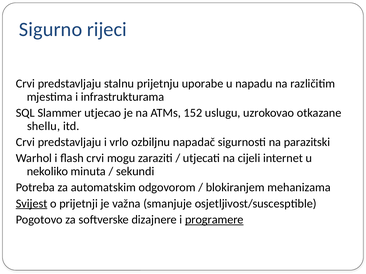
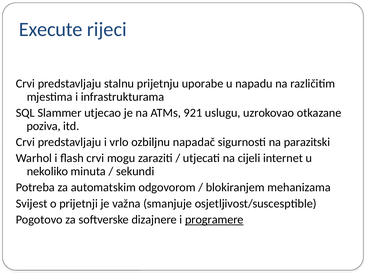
Sigurno: Sigurno -> Execute (51, 29)
152: 152 -> 921 (193, 113)
shellu: shellu -> poziva (44, 126)
Svijest underline: present -> none (32, 204)
